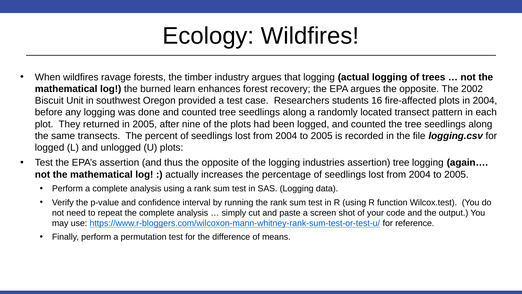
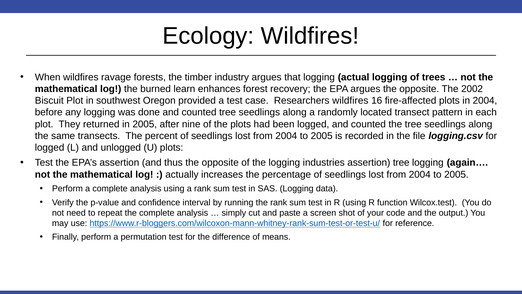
Biscuit Unit: Unit -> Plot (75, 101)
Researchers students: students -> wildfires (350, 101)
